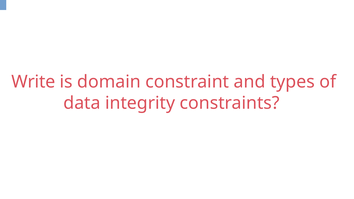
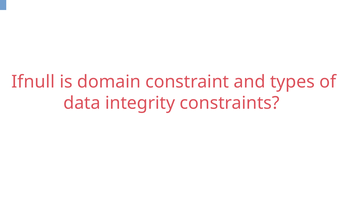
Write: Write -> Ifnull (33, 82)
